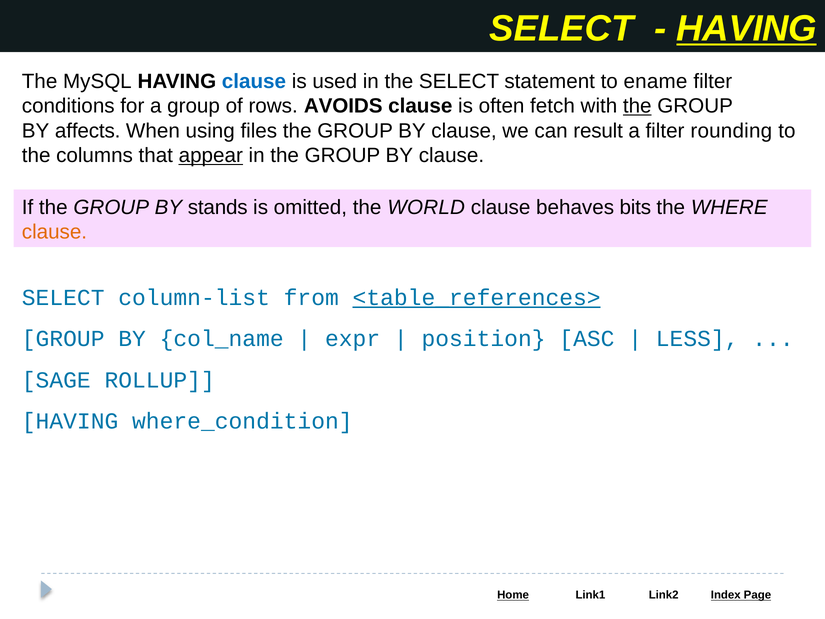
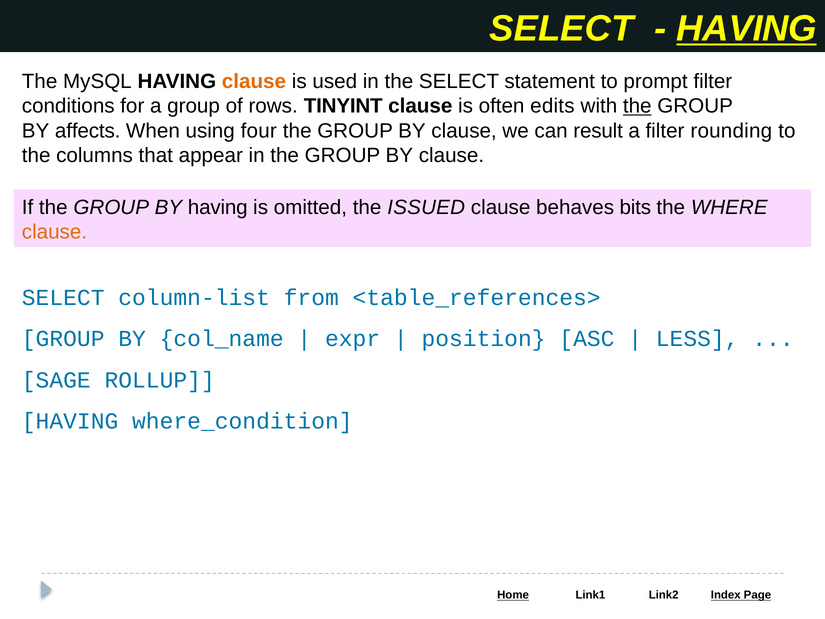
clause colour: blue -> orange (254, 81)
ename: ename -> prompt (656, 81)
AVOIDS: AVOIDS -> TINYINT (343, 106)
fetch: fetch -> edits (552, 106)
files: files -> four (259, 131)
appear underline: present -> none (211, 156)
BY stands: stands -> having (218, 207)
WORLD: WORLD -> ISSUED (426, 207)
<table_references> underline: present -> none (477, 297)
